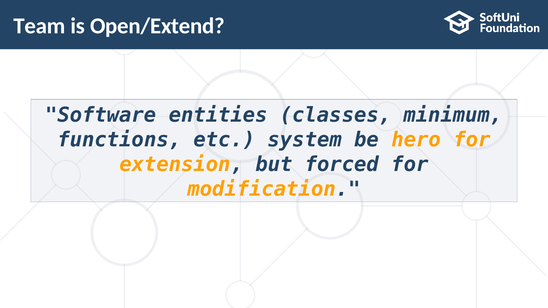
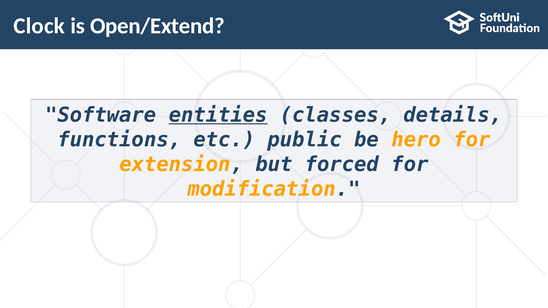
Team: Team -> Clock (39, 26)
entities underline: none -> present (218, 115)
minimum: minimum -> details (453, 115)
system: system -> public (305, 140)
